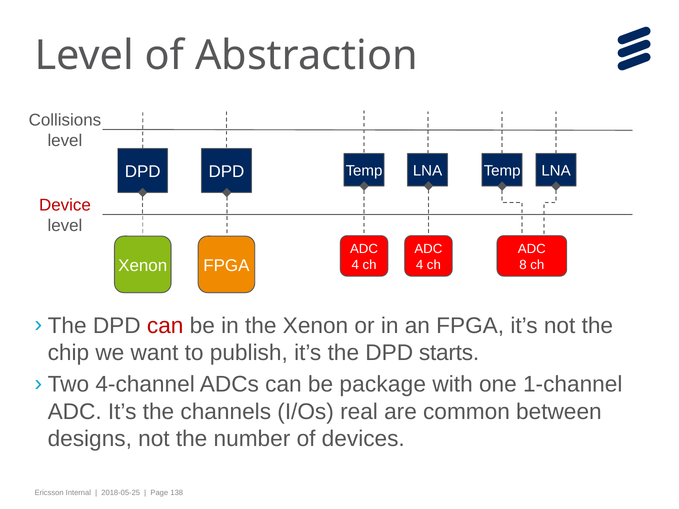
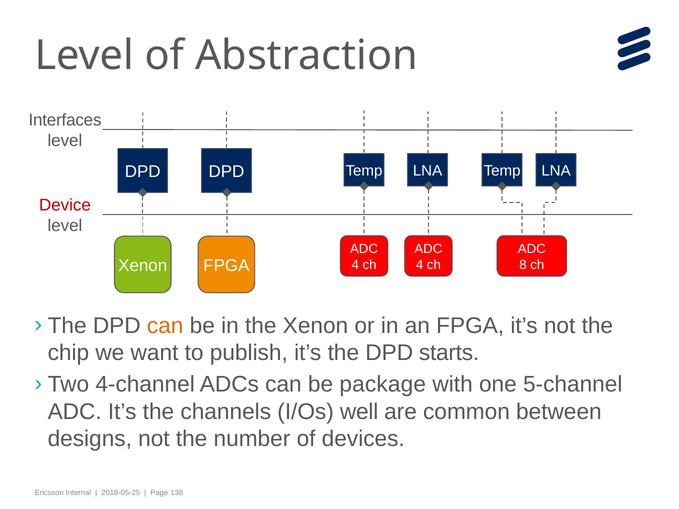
Collisions: Collisions -> Interfaces (65, 120)
can colour: red -> orange (165, 326)
1-channel: 1-channel -> 5-channel (573, 385)
real: real -> well (359, 412)
